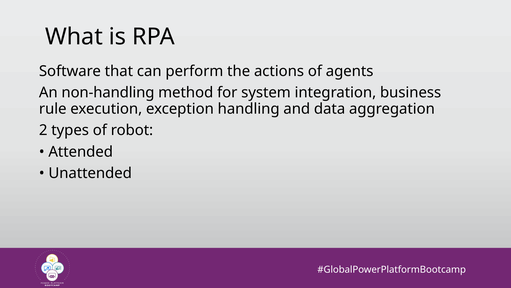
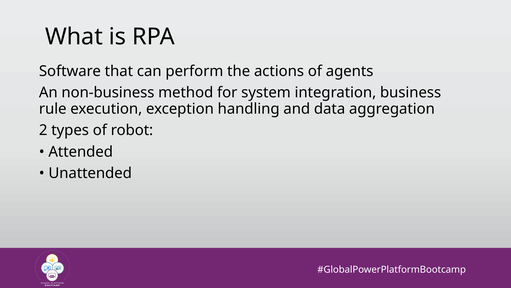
non-handling: non-handling -> non-business (108, 93)
